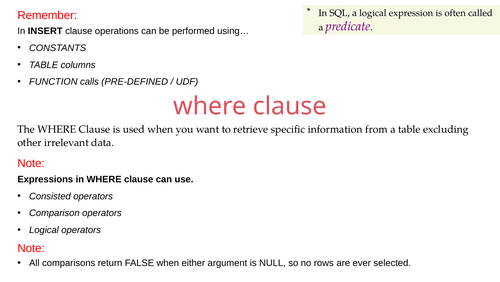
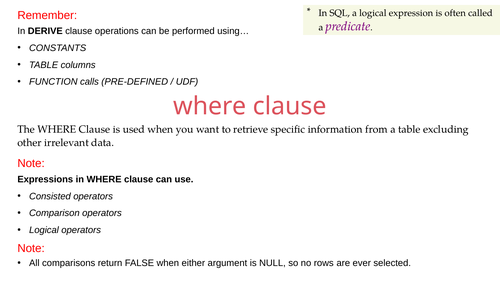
INSERT: INSERT -> DERIVE (45, 31)
